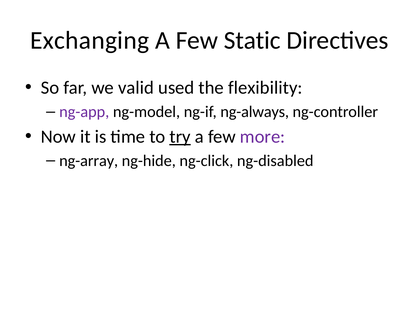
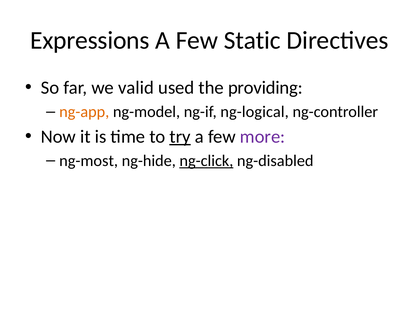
Exchanging: Exchanging -> Expressions (90, 41)
flexibility: flexibility -> providing (265, 88)
ng-app colour: purple -> orange (84, 112)
ng-always: ng-always -> ng-logical (255, 112)
ng-array: ng-array -> ng-most (89, 161)
ng-click underline: none -> present (206, 161)
